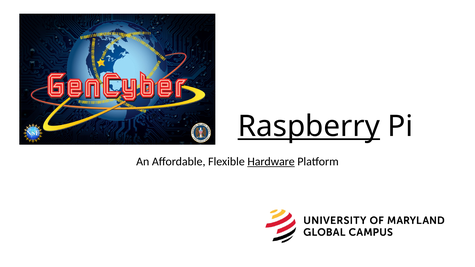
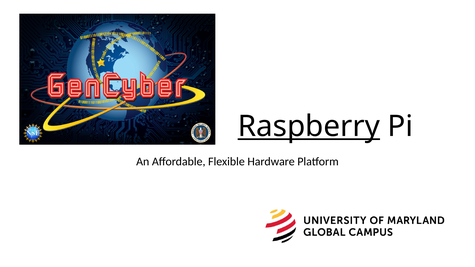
Hardware underline: present -> none (271, 162)
